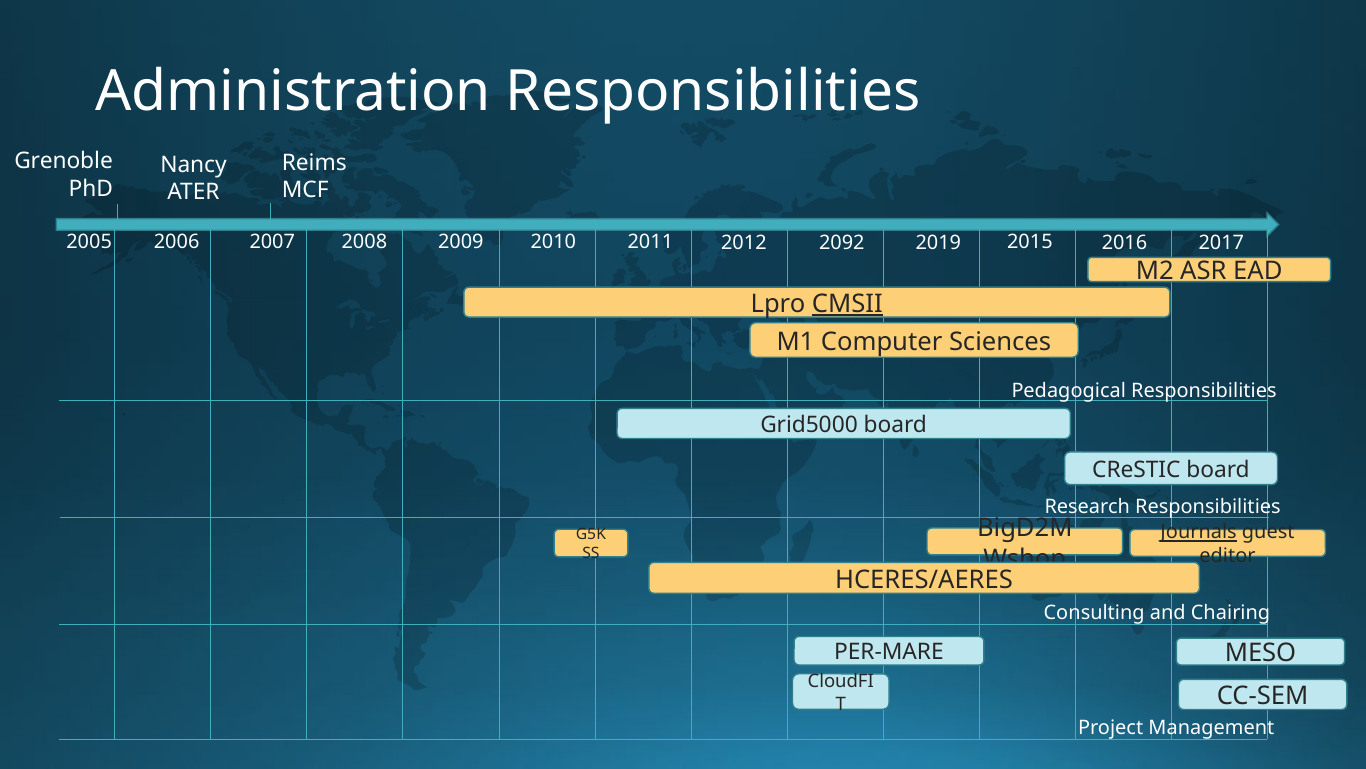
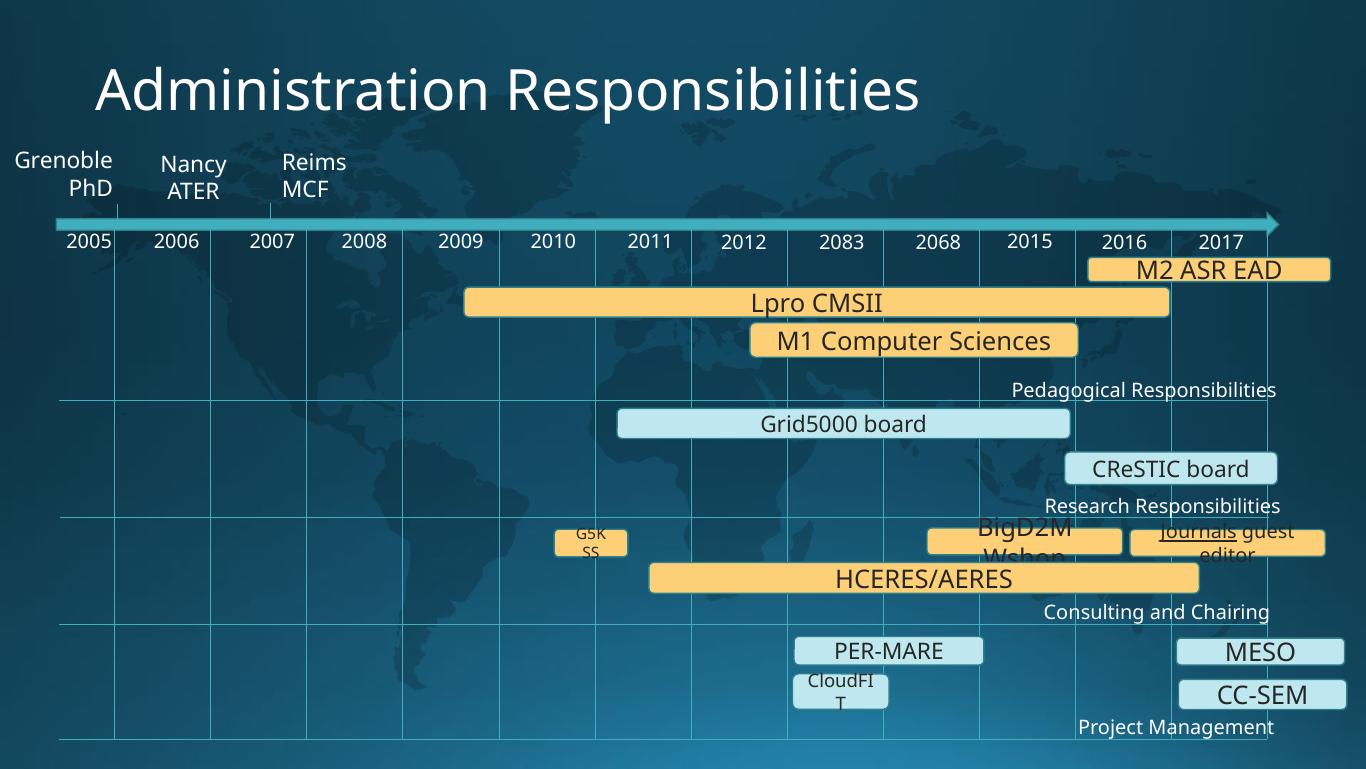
2092: 2092 -> 2083 (842, 243)
2019: 2019 -> 2068 (938, 243)
CMSII underline: present -> none (847, 304)
